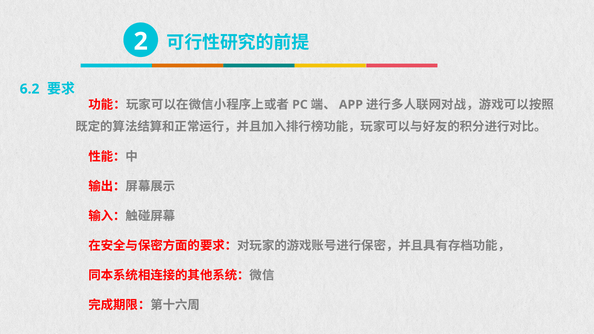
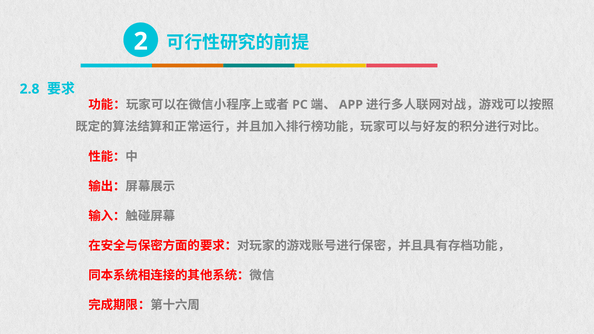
6.2: 6.2 -> 2.8 (30, 89)
